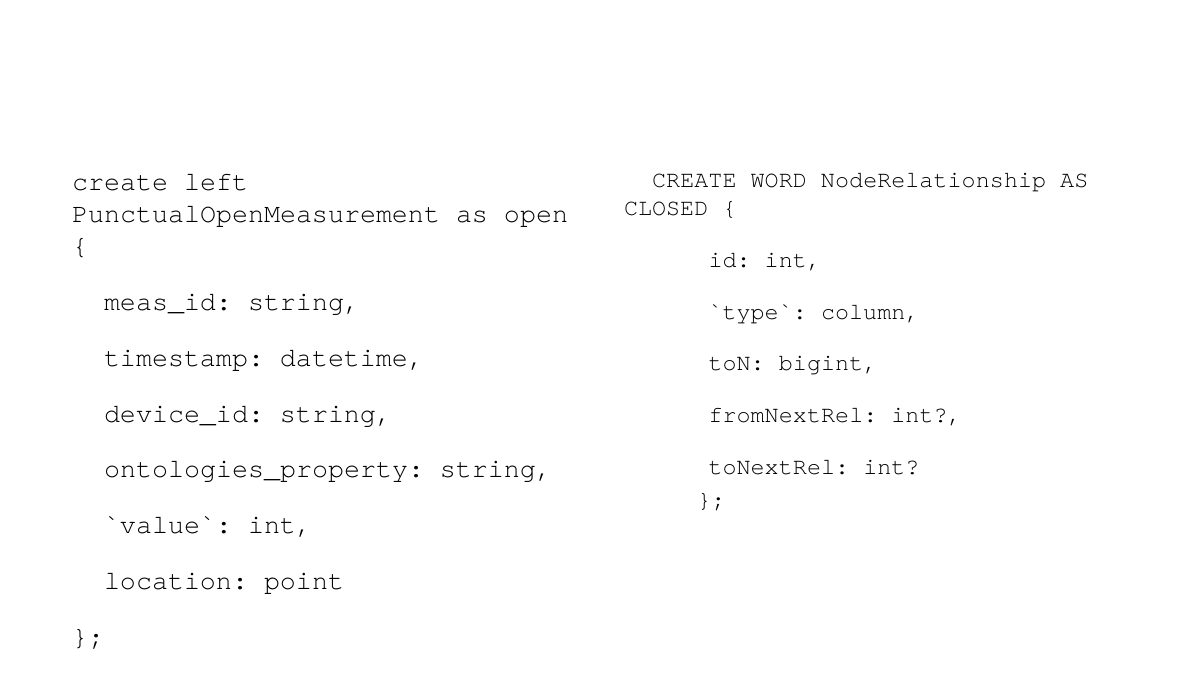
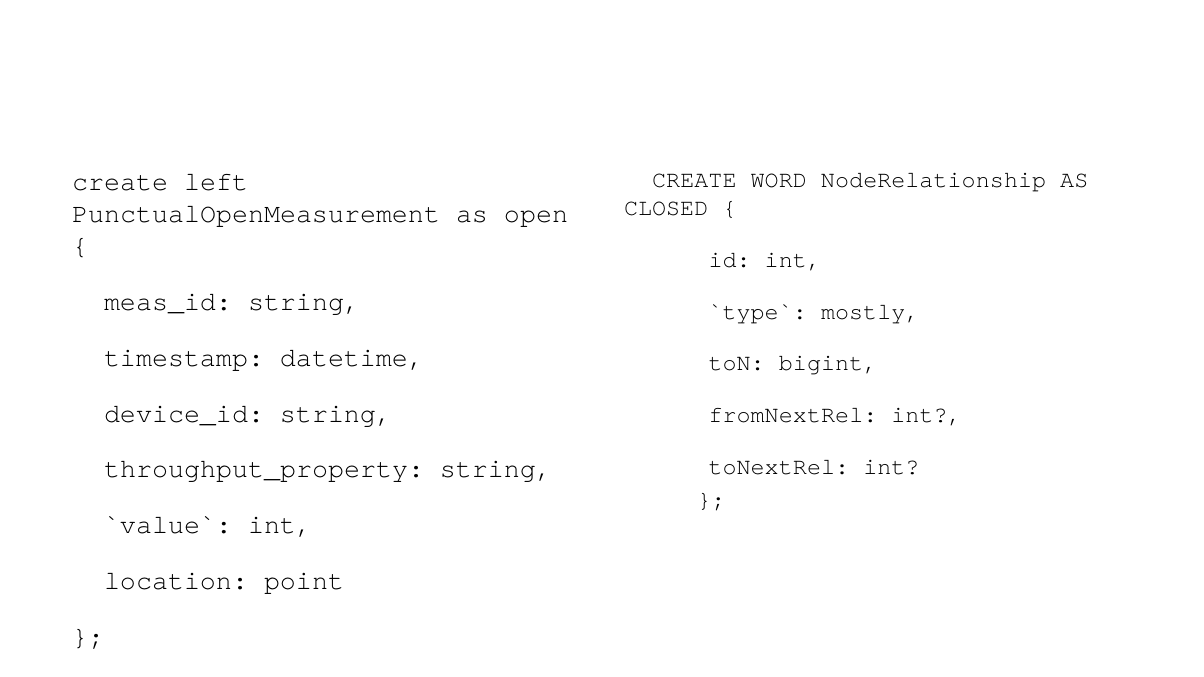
column: column -> mostly (870, 311)
ontologies_property: ontologies_property -> throughput_property (264, 469)
